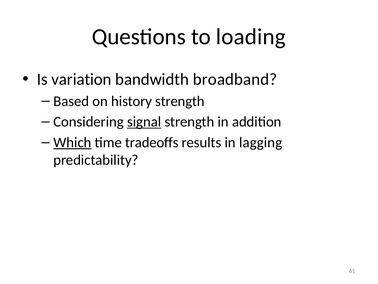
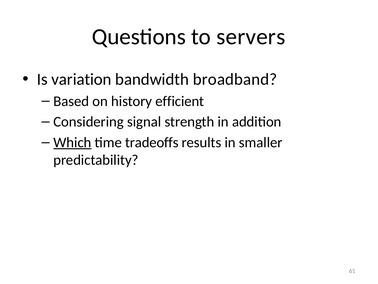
loading: loading -> servers (251, 37)
history strength: strength -> efficient (180, 101)
signal underline: present -> none (144, 122)
lagging: lagging -> smaller (261, 142)
